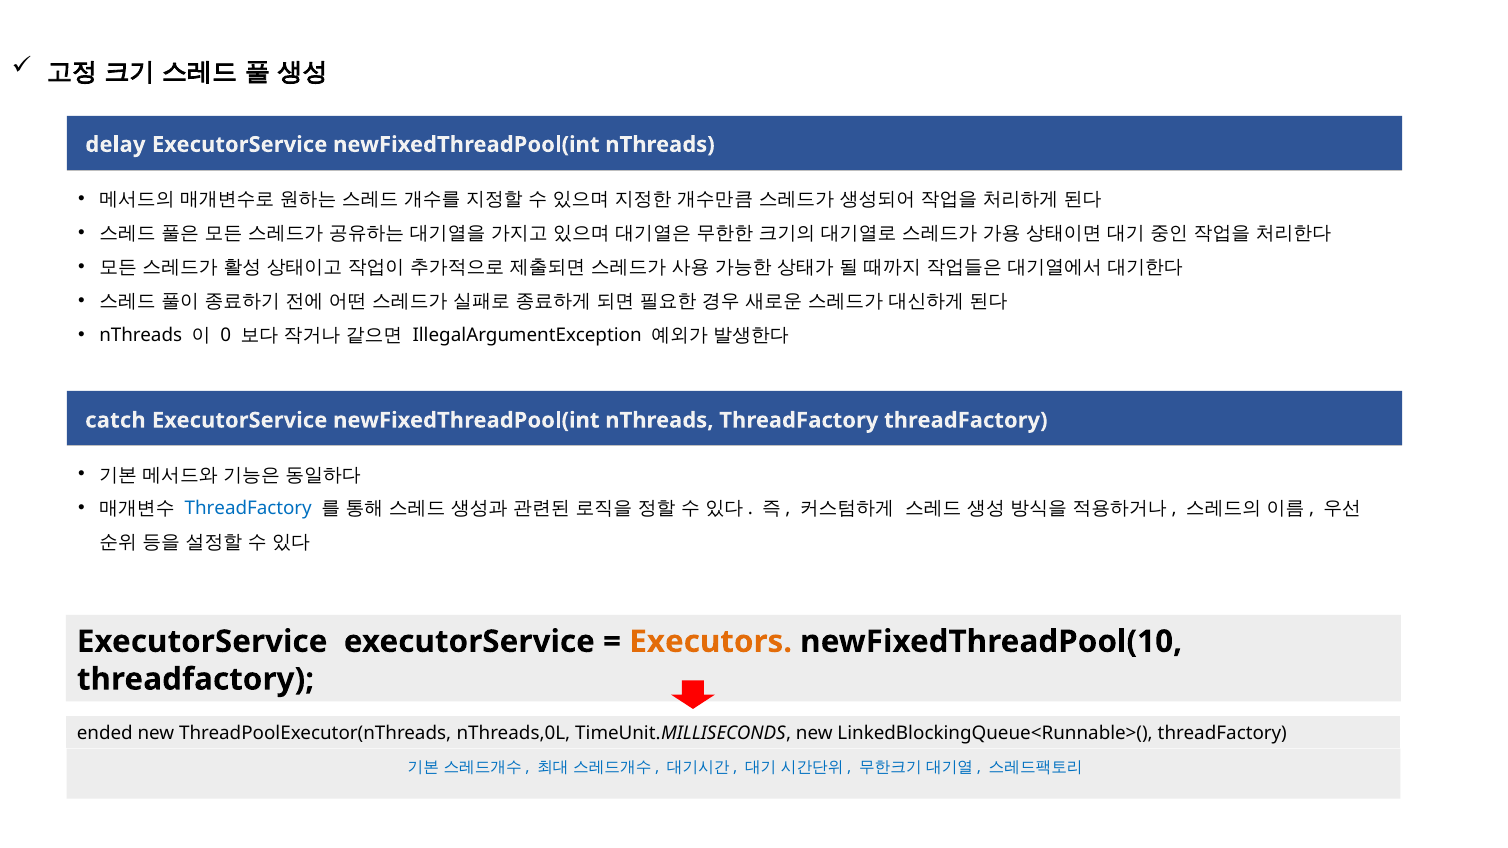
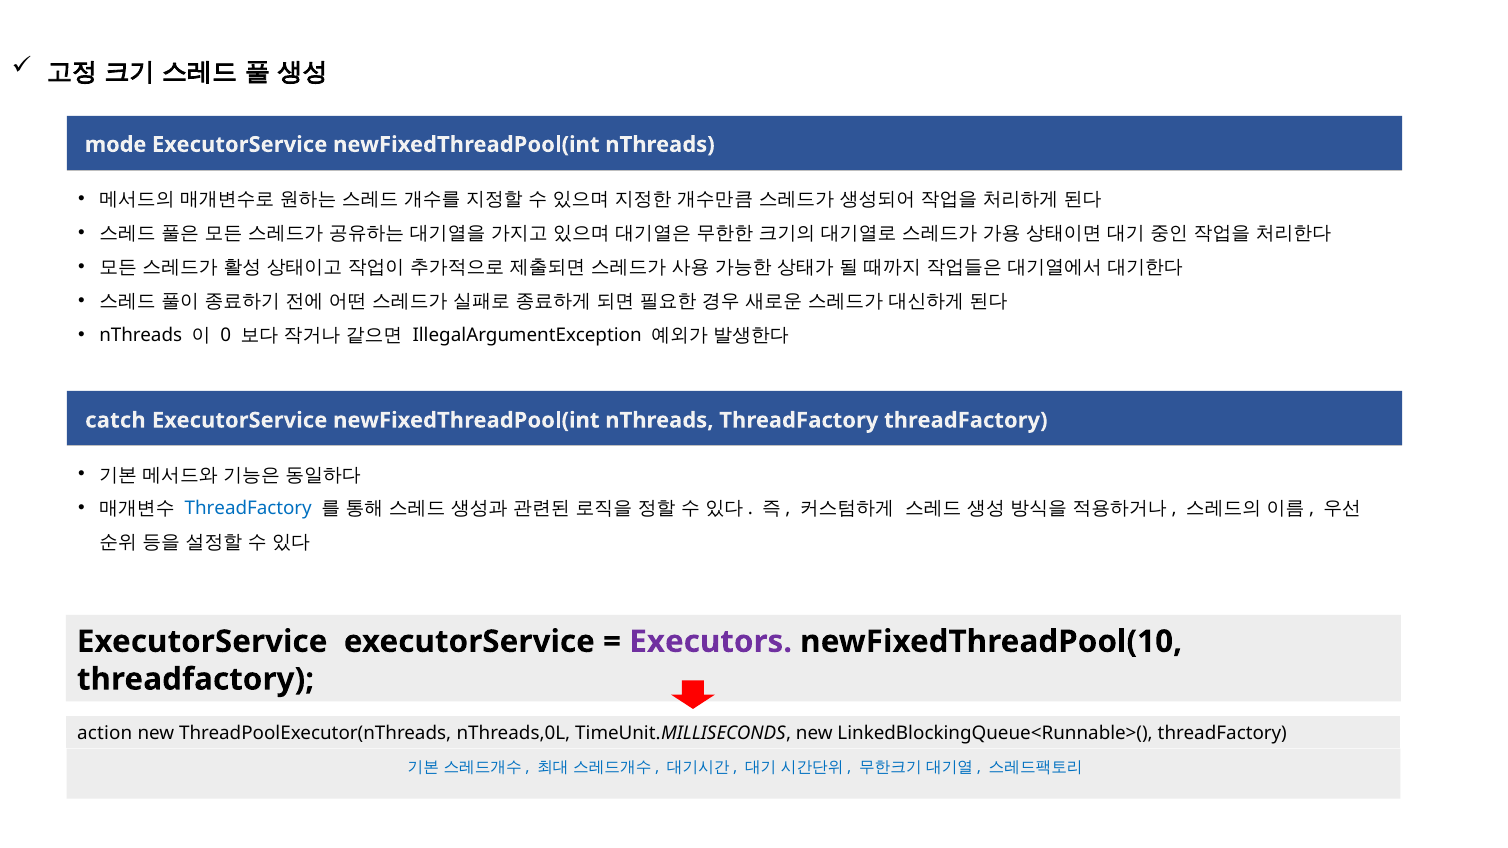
delay: delay -> mode (116, 145)
Executors colour: orange -> purple (711, 642)
ended: ended -> action (105, 733)
